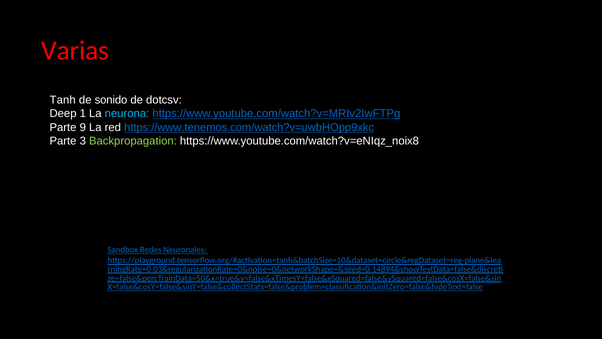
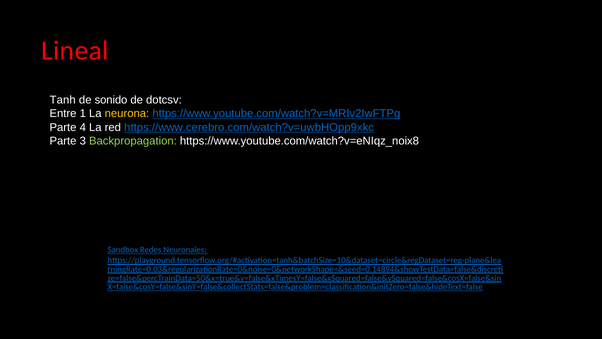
Varias: Varias -> Lineal (75, 51)
Deep: Deep -> Entre (63, 114)
neurona colour: light blue -> yellow (127, 114)
9: 9 -> 4 (83, 127)
https://www.tenemos.com/watch?v=uwbHOpp9xkc: https://www.tenemos.com/watch?v=uwbHOpp9xkc -> https://www.cerebro.com/watch?v=uwbHOpp9xkc (249, 127)
